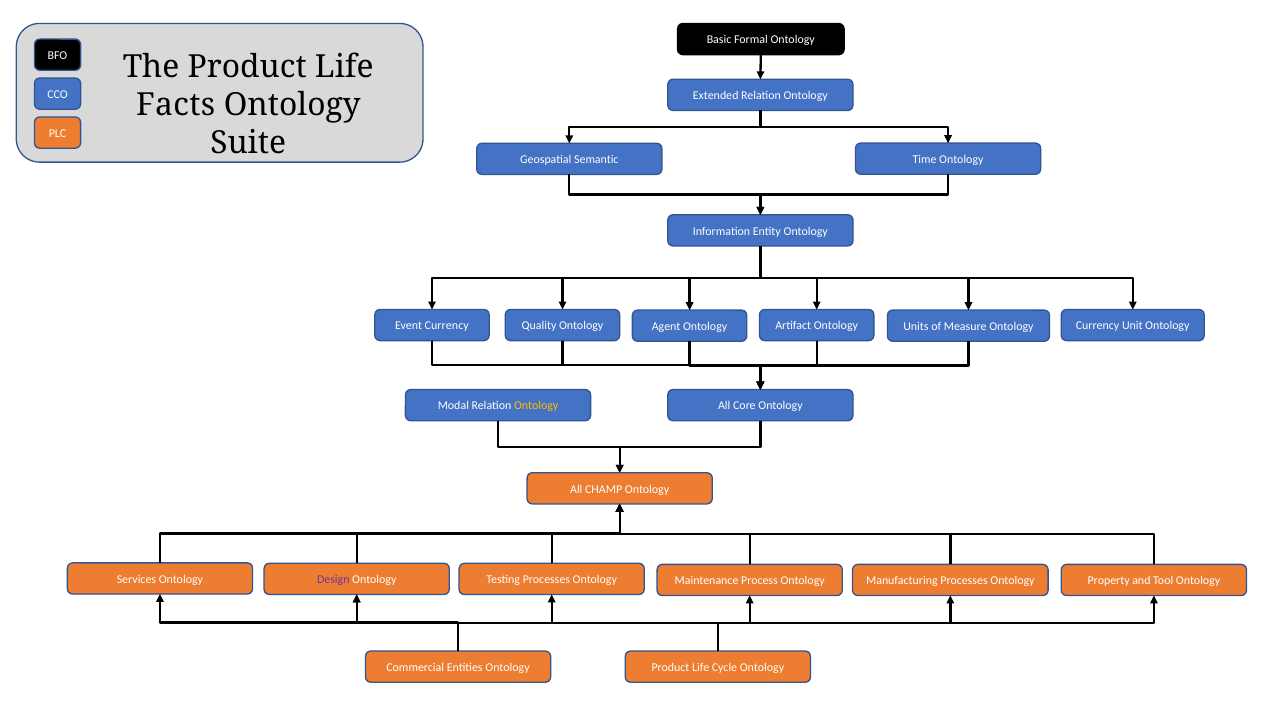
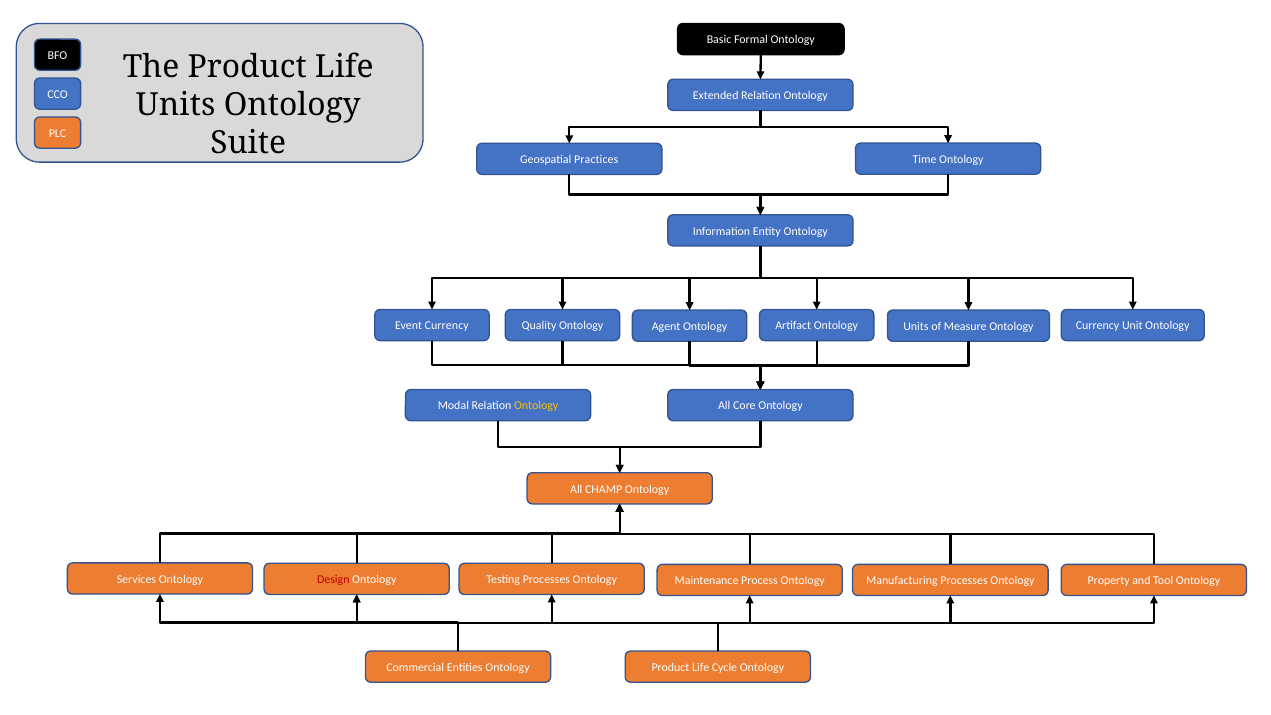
Facts: Facts -> Units (176, 105)
Semantic: Semantic -> Practices (596, 160)
Design colour: purple -> red (333, 580)
